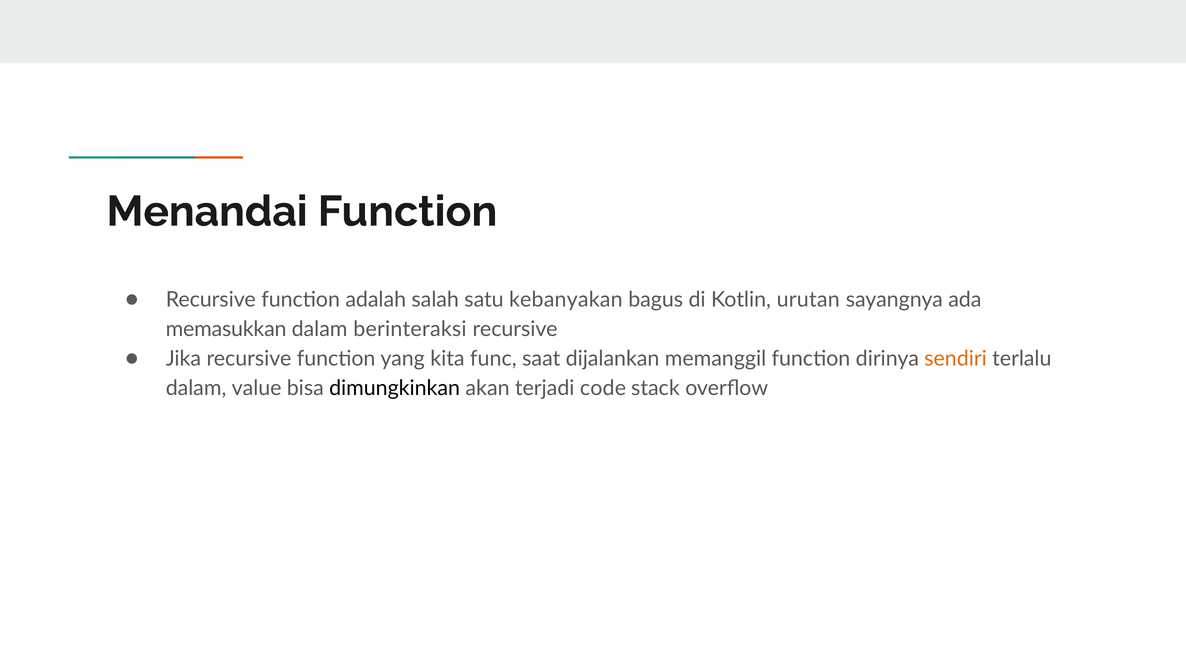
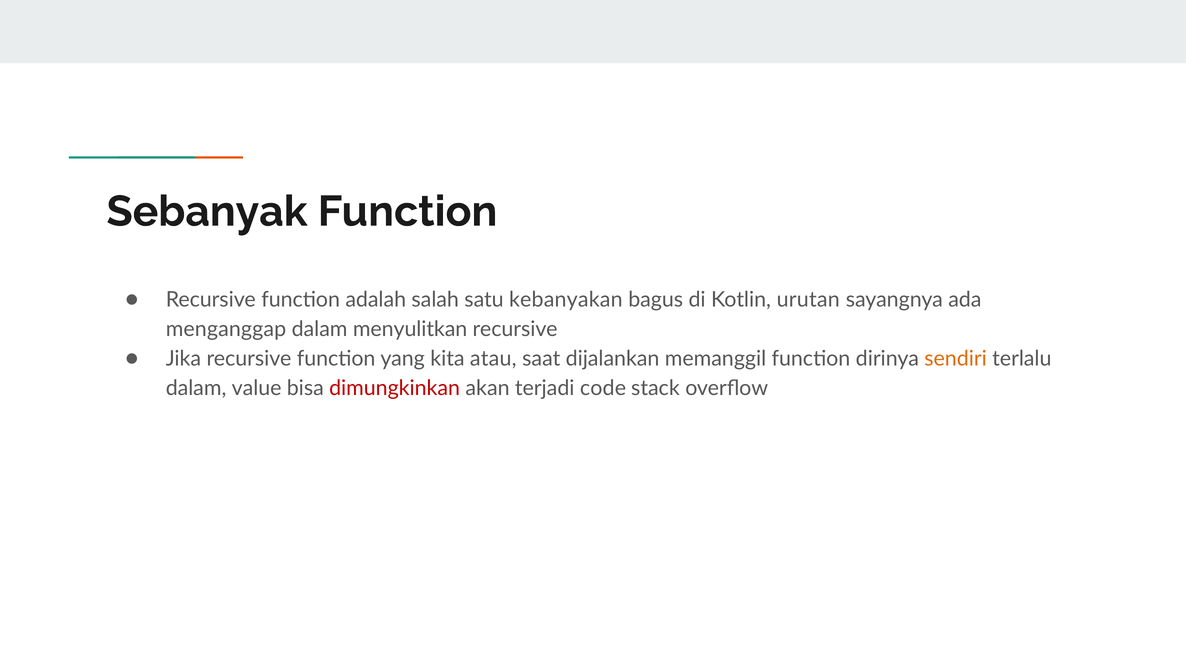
Menandai: Menandai -> Sebanyak (207, 212)
memasukkan: memasukkan -> menganggap (226, 329)
berinteraksi: berinteraksi -> menyulitkan (410, 329)
func: func -> atau (493, 359)
dimungkinkan colour: black -> red (395, 388)
